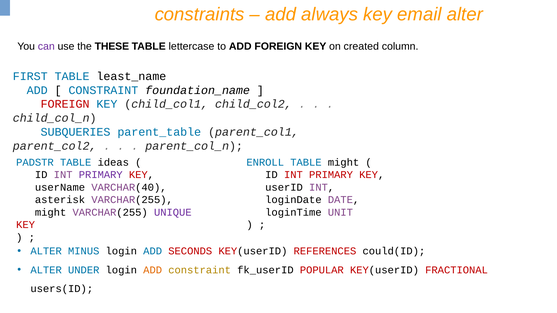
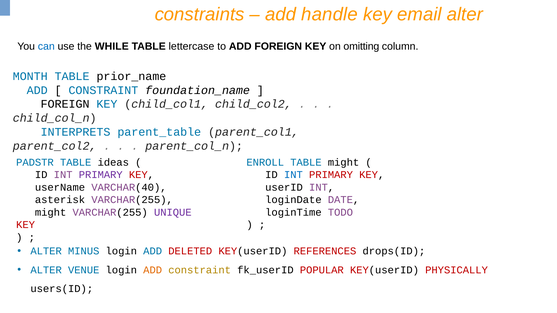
always: always -> handle (330, 14)
can colour: purple -> blue (46, 46)
THESE: THESE -> WHILE (112, 46)
created: created -> omitting (361, 46)
FIRST: FIRST -> MONTH (30, 76)
least_name: least_name -> prior_name (131, 76)
FOREIGN colour: red -> black (65, 104)
SUBQUERIES: SUBQUERIES -> INTERPRETS (76, 132)
INT colour: red -> blue (293, 175)
UNIT: UNIT -> TODO (340, 213)
SECONDS: SECONDS -> DELETED (190, 251)
could(ID: could(ID -> drops(ID (394, 251)
UNDER: UNDER -> VENUE (84, 270)
FRACTIONAL: FRACTIONAL -> PHYSICALLY (457, 270)
